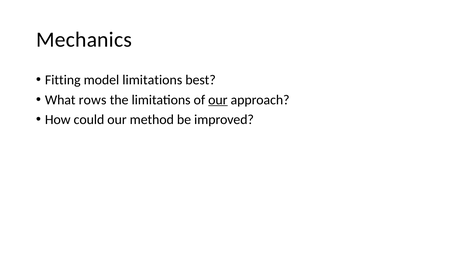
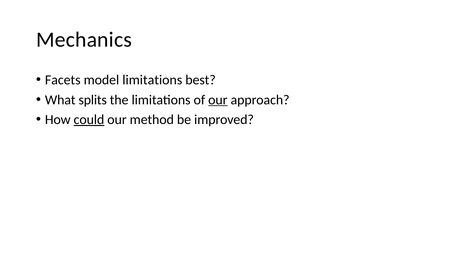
Fitting: Fitting -> Facets (63, 80)
rows: rows -> splits (93, 100)
could underline: none -> present (89, 120)
